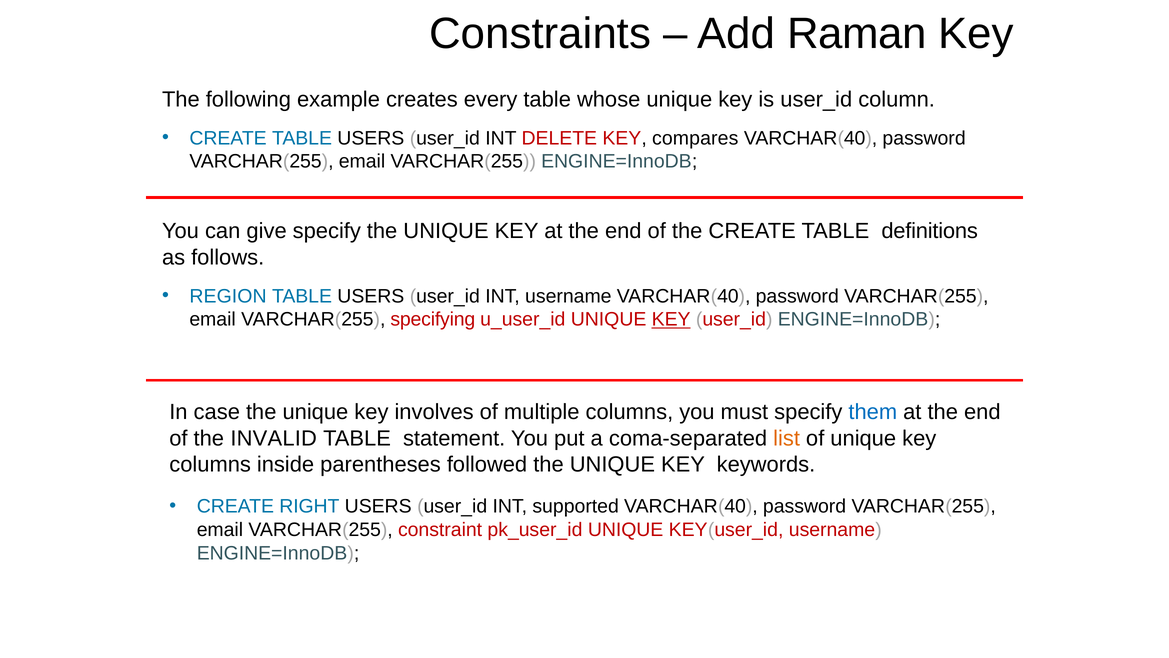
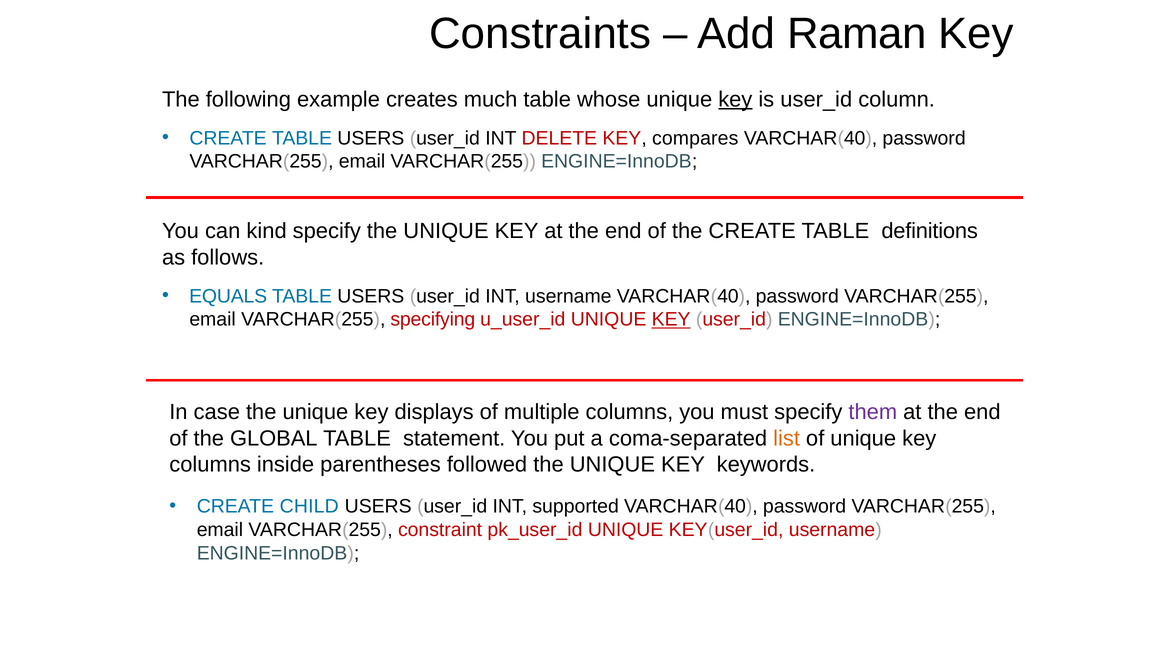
every: every -> much (491, 99)
key underline: none -> present (735, 99)
give: give -> kind (267, 231)
REGION: REGION -> EQUALS (228, 296)
involves: involves -> displays (434, 412)
them colour: blue -> purple (873, 412)
INVALID: INVALID -> GLOBAL (274, 438)
RIGHT: RIGHT -> CHILD (309, 506)
